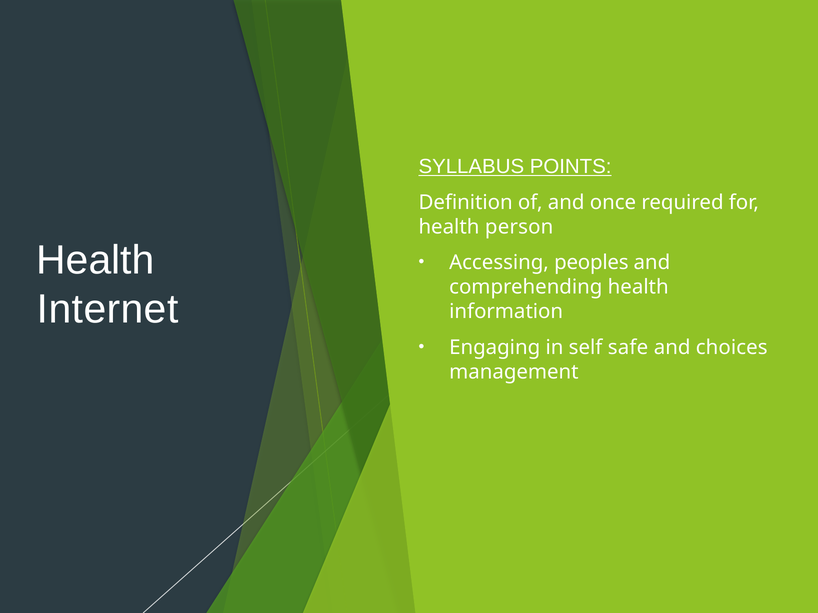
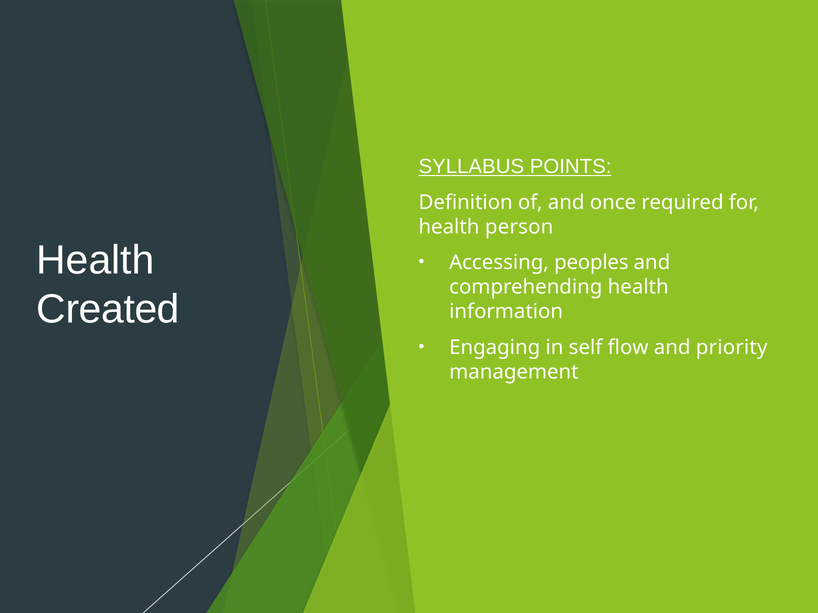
Internet: Internet -> Created (108, 309)
safe: safe -> flow (628, 348)
choices: choices -> priority (732, 348)
